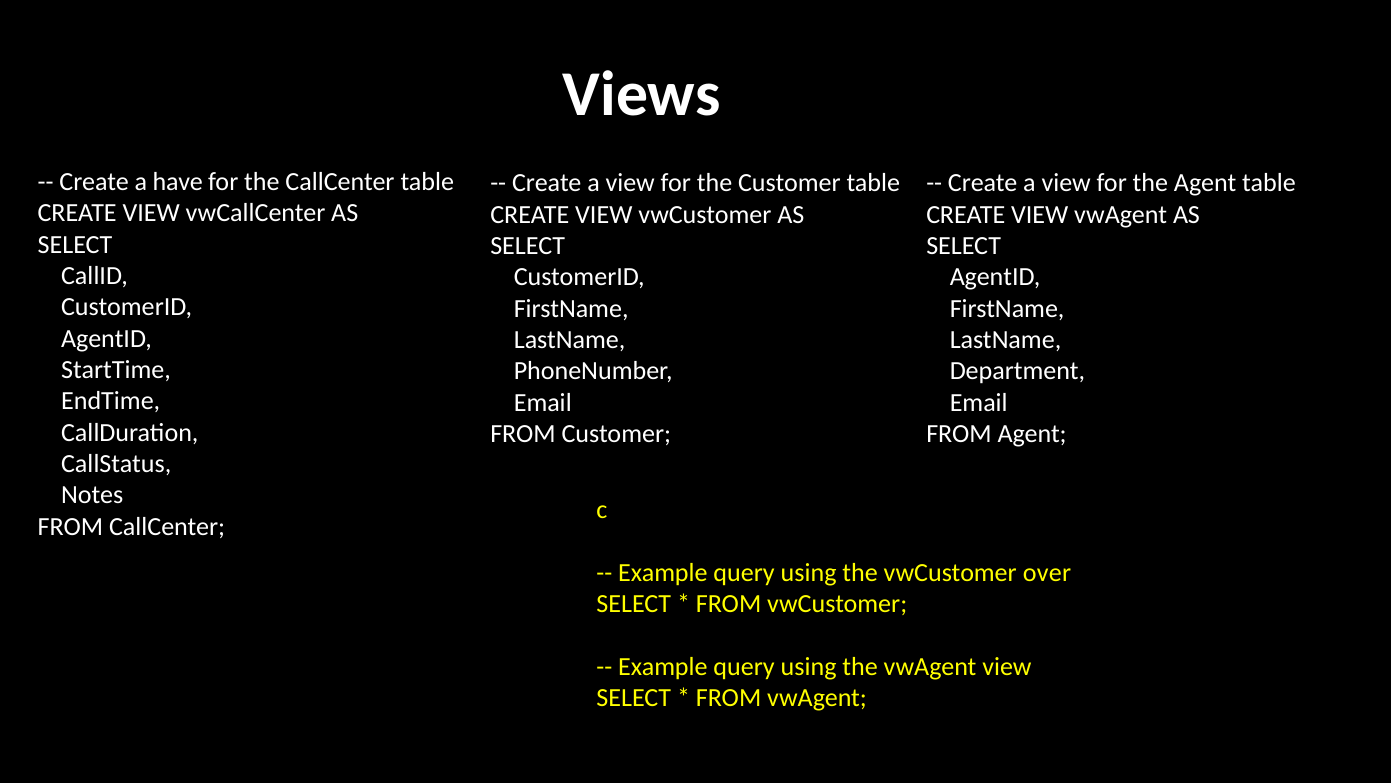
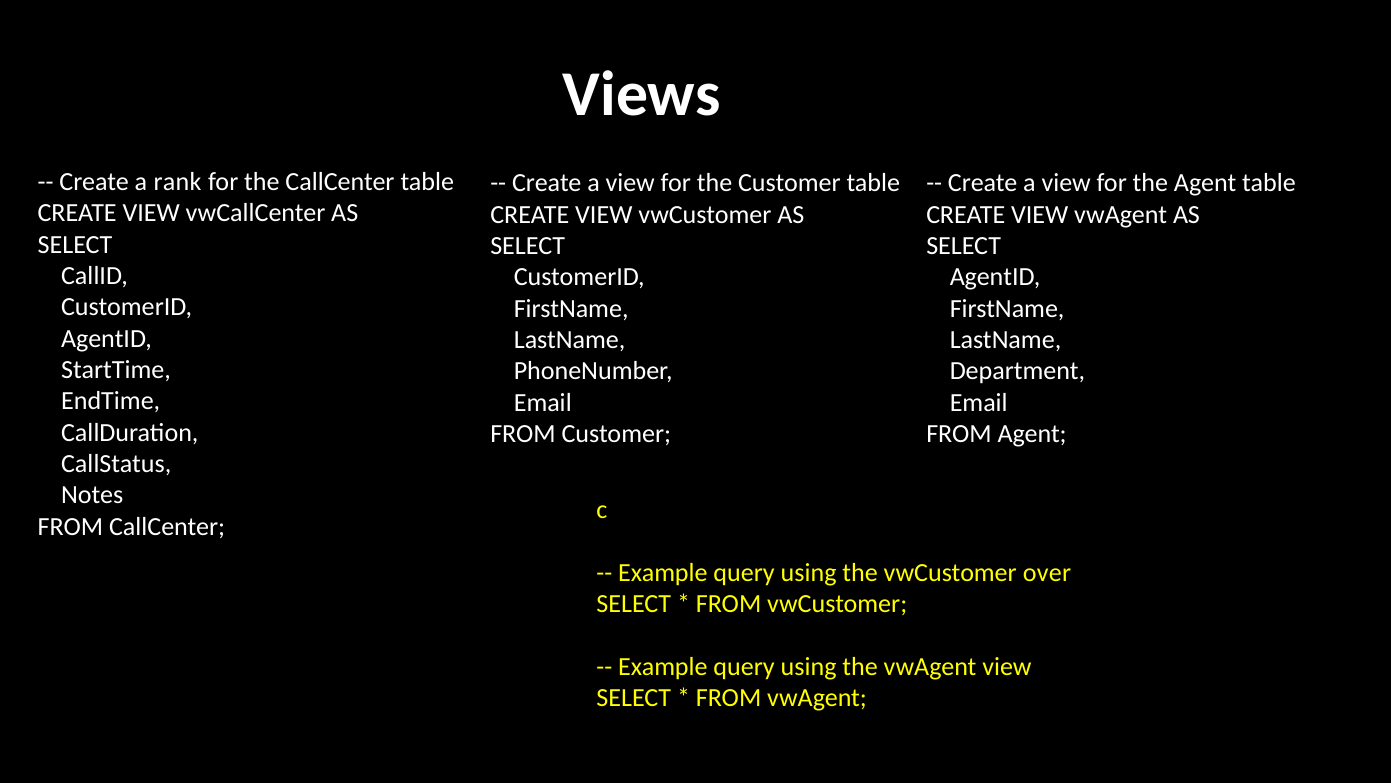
have: have -> rank (178, 182)
